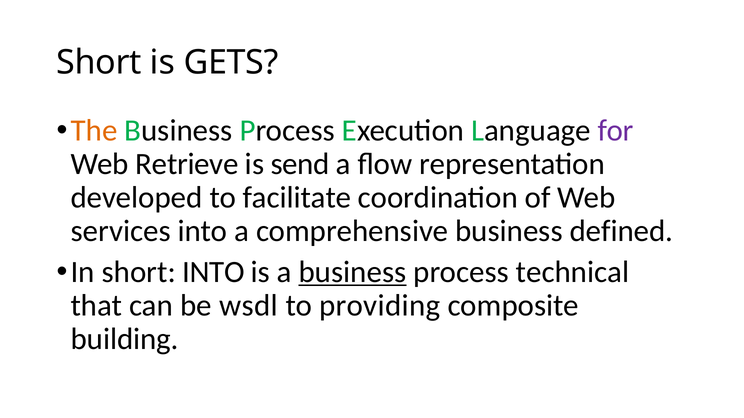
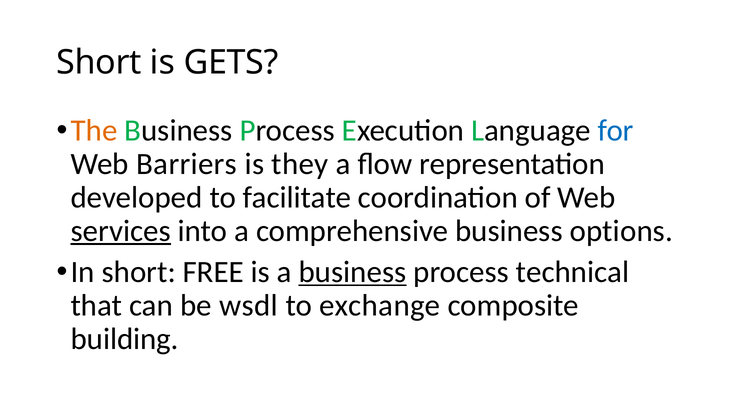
for colour: purple -> blue (616, 131)
Retrieve: Retrieve -> Barriers (187, 164)
send: send -> they (300, 164)
services underline: none -> present (121, 231)
defined: defined -> options (621, 231)
short INTO: INTO -> FREE (213, 272)
providing: providing -> exchange (380, 306)
